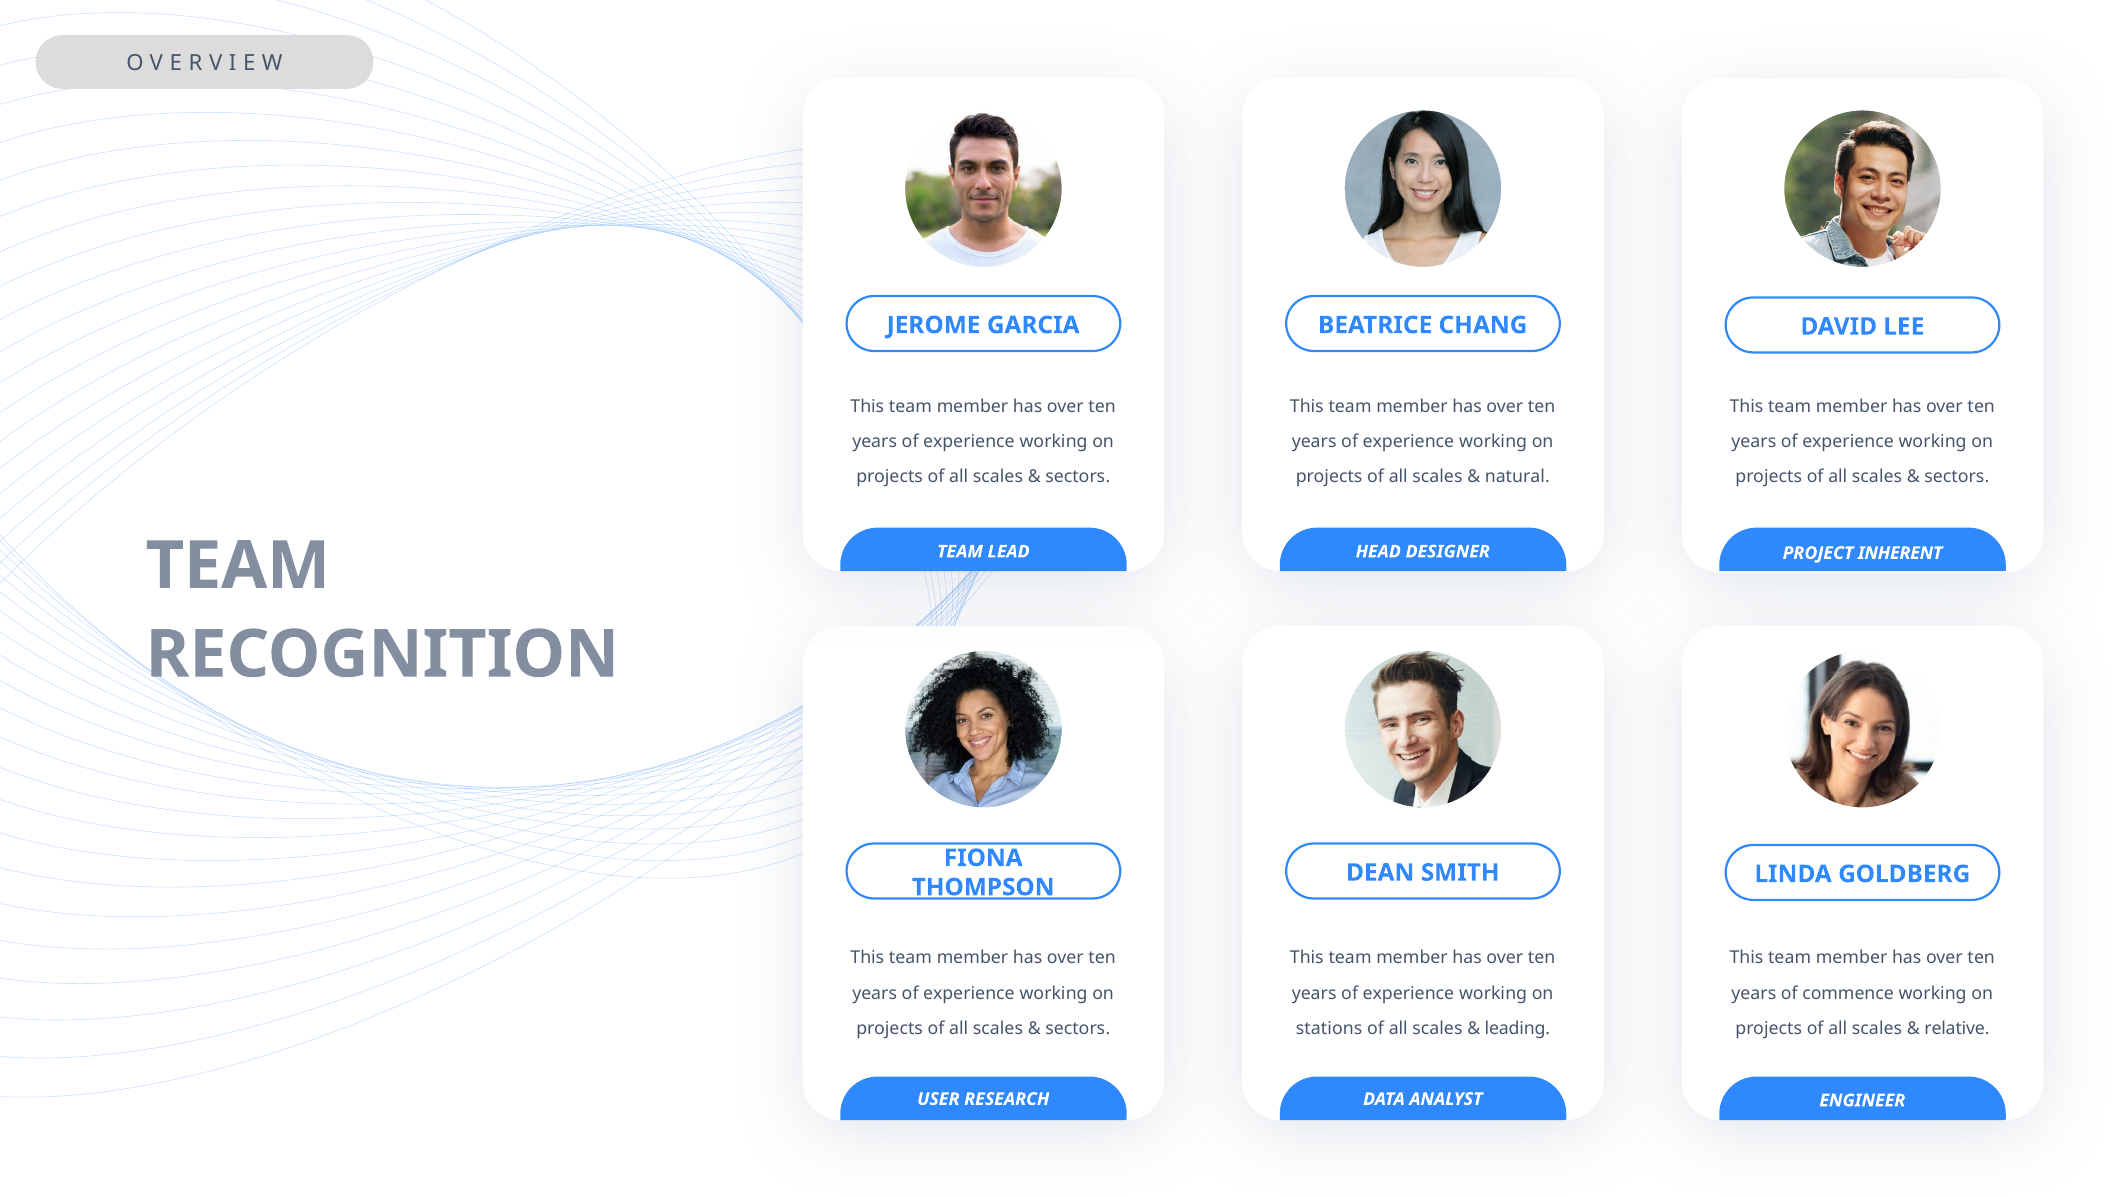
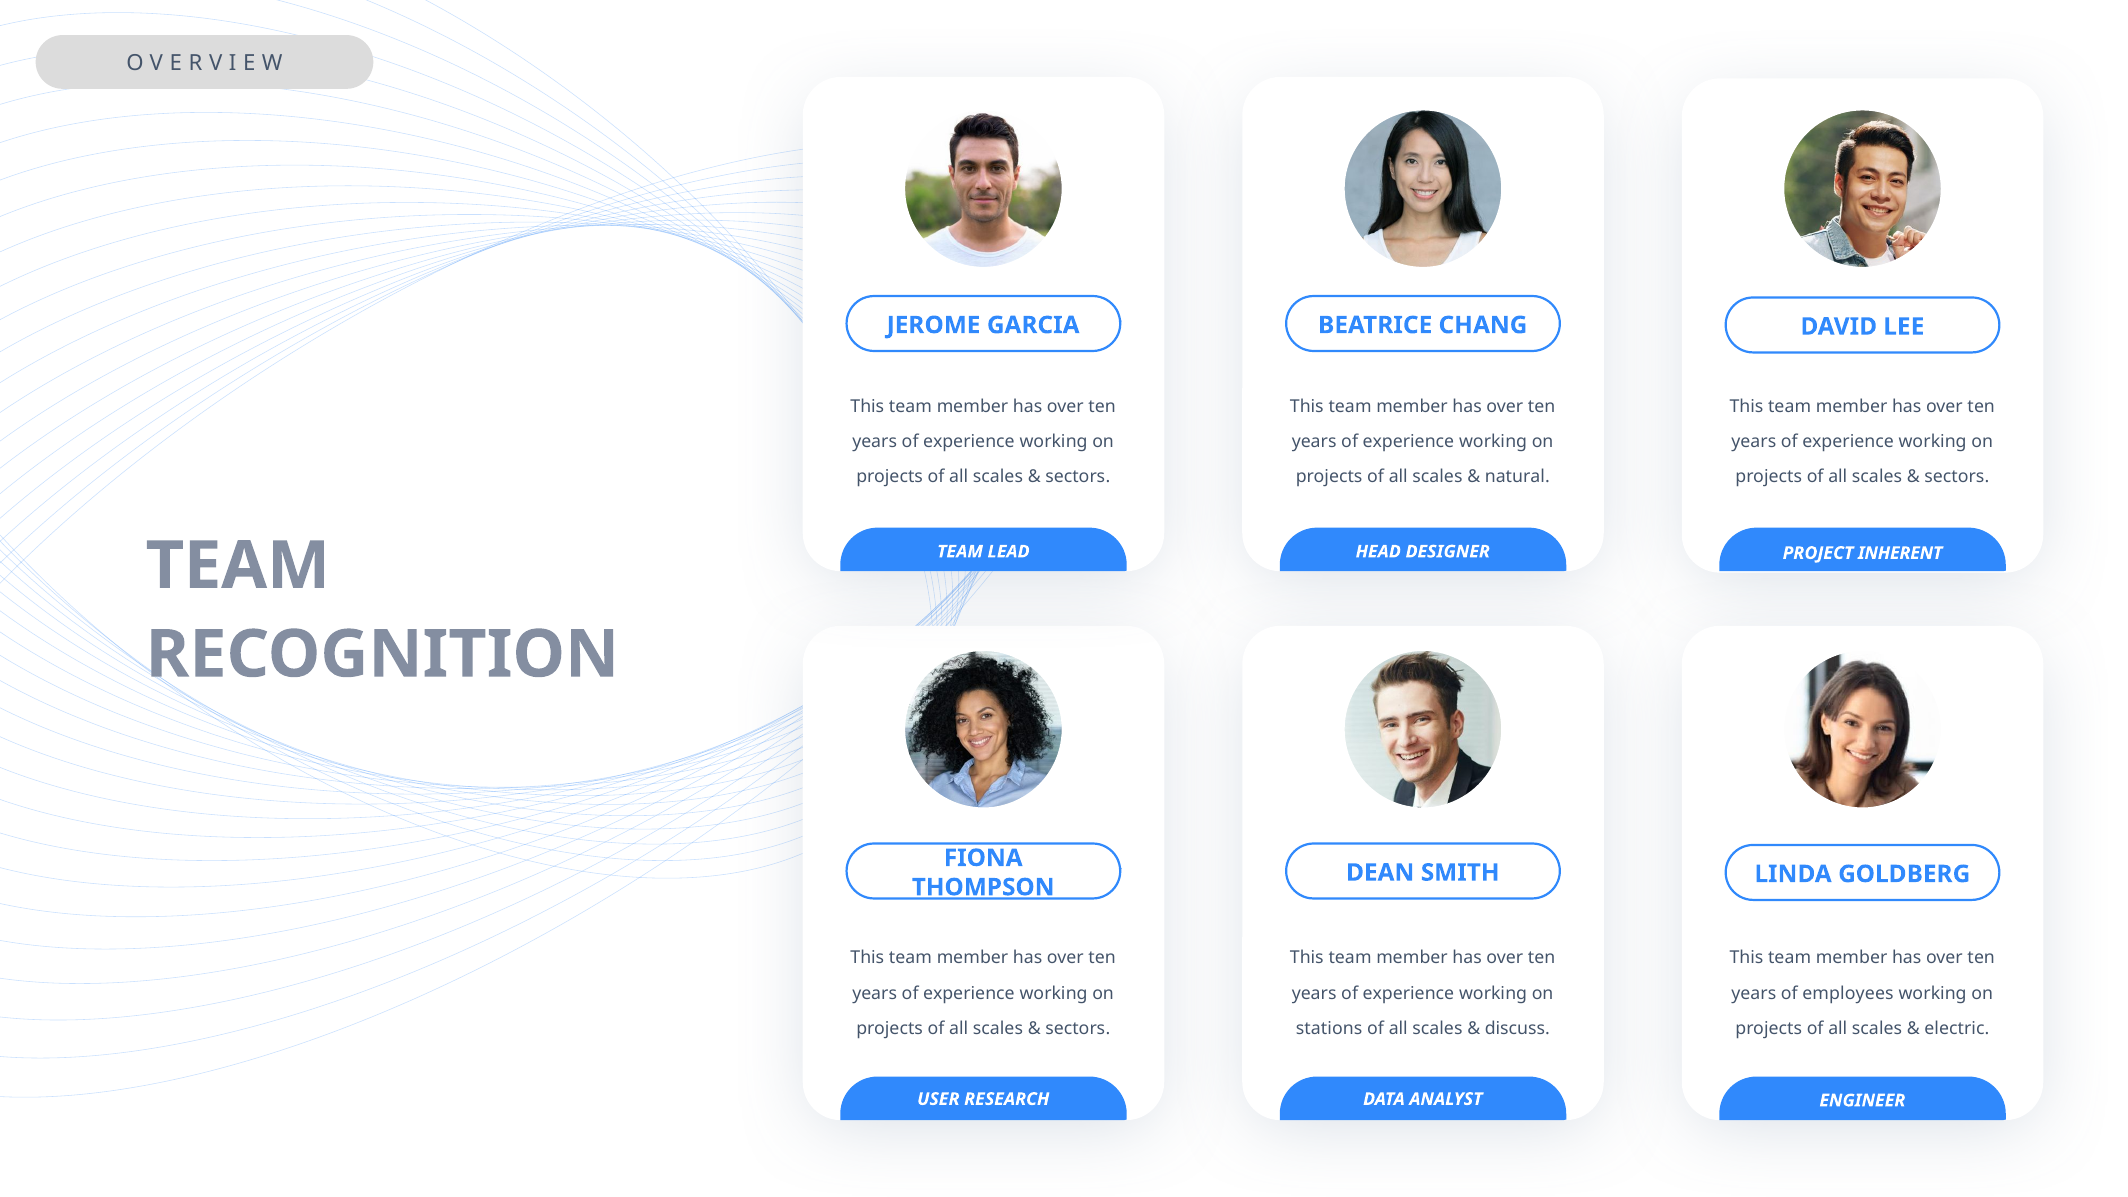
commence: commence -> employees (1848, 993)
leading: leading -> discuss (1517, 1029)
relative: relative -> electric (1957, 1029)
